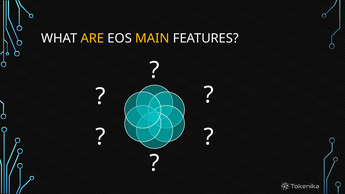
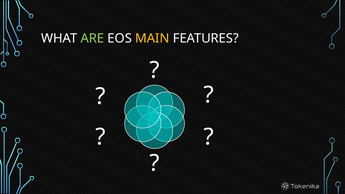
ARE colour: yellow -> light green (92, 38)
